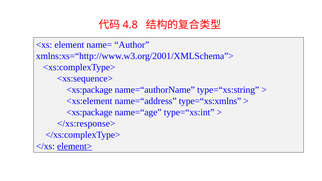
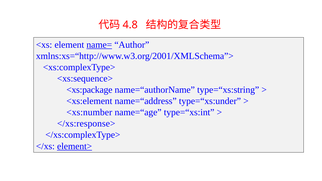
name= underline: none -> present (99, 45)
type=“xs:xmlns: type=“xs:xmlns -> type=“xs:under (210, 101)
<xs:package: <xs:package -> <xs:number (89, 112)
